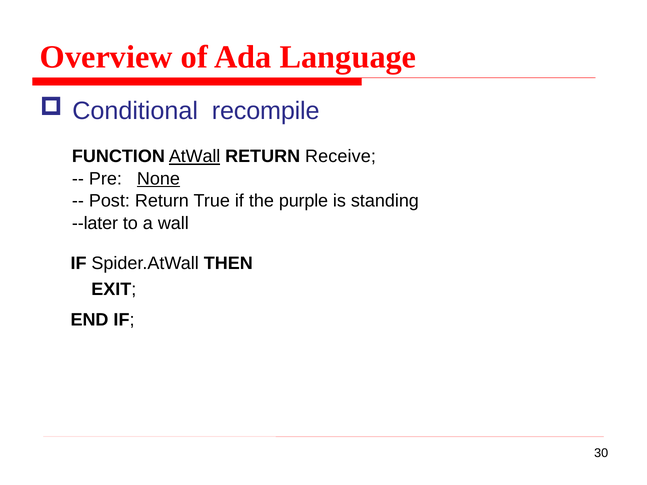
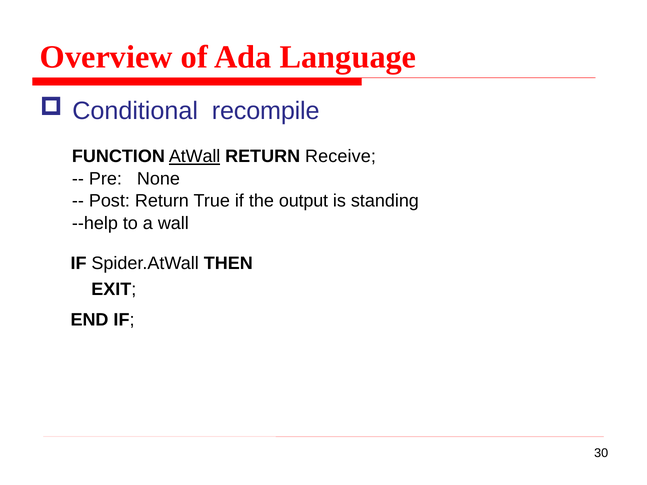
None underline: present -> none (158, 179)
purple: purple -> output (304, 201)
--later: --later -> --help (95, 223)
